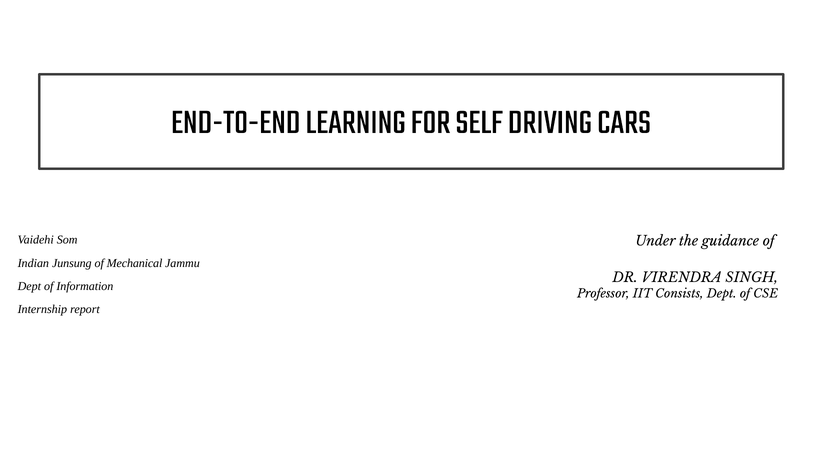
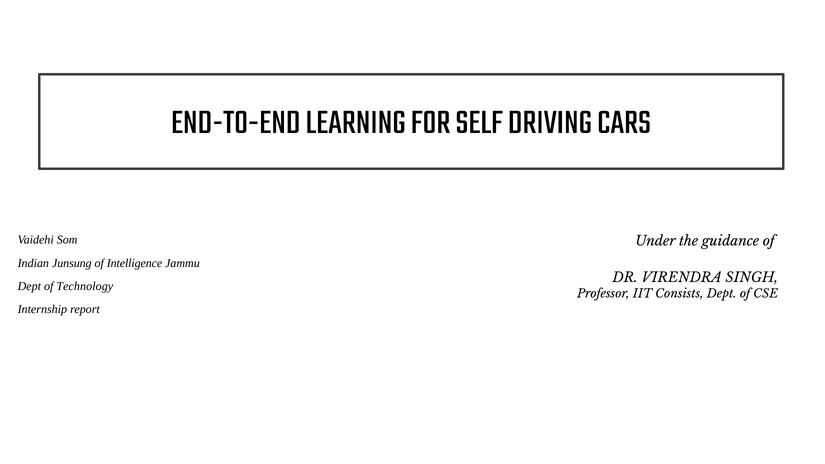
Mechanical: Mechanical -> Intelligence (135, 263)
Information: Information -> Technology (85, 286)
